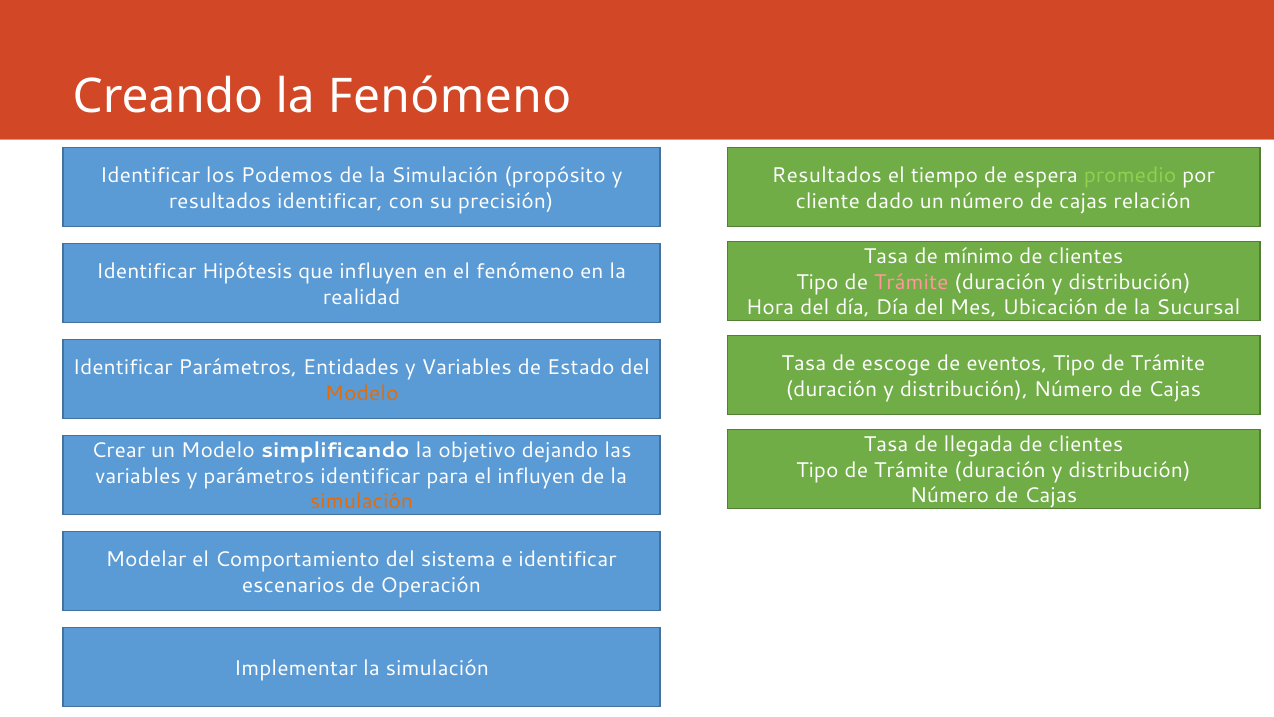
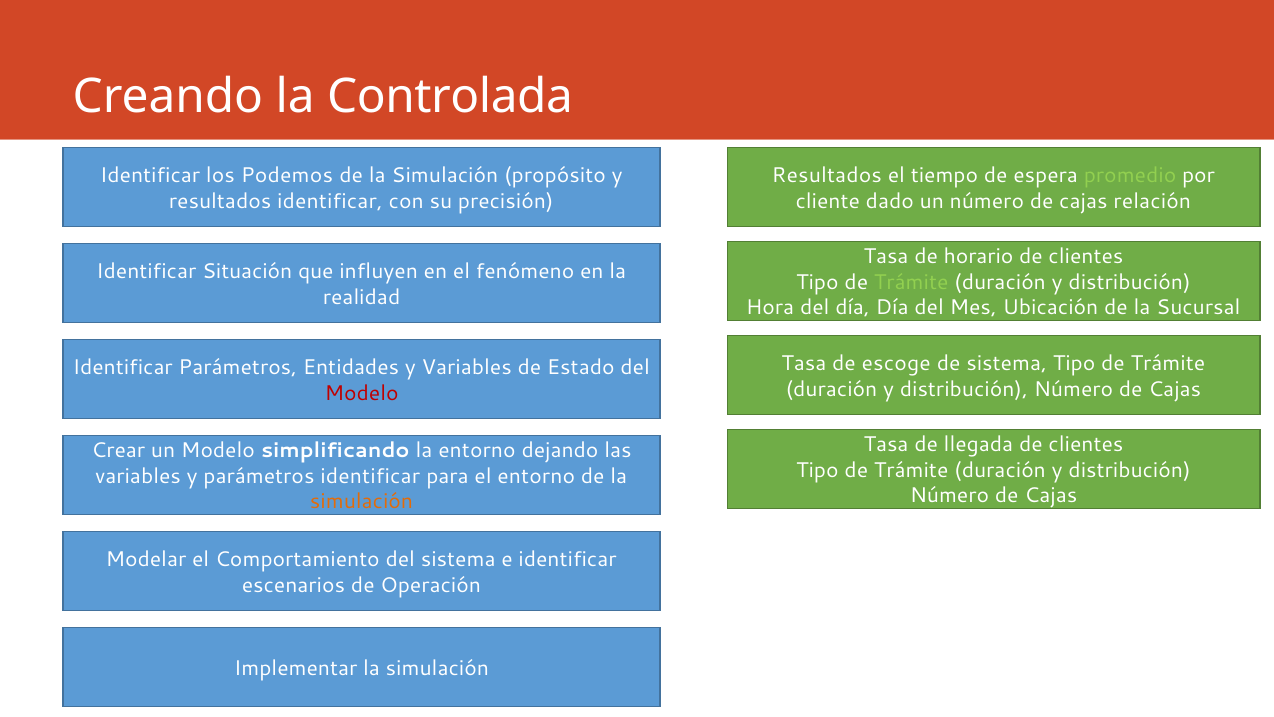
la Fenómeno: Fenómeno -> Controlada (450, 96)
mínimo: mínimo -> horario (979, 257)
Hipótesis: Hipótesis -> Situación (247, 271)
Trámite colour: pink -> light green (911, 282)
de eventos: eventos -> sistema (1007, 363)
Modelo colour: orange -> red (362, 393)
la objetivo: objetivo -> entorno (477, 451)
el influyen: influyen -> entorno (536, 476)
